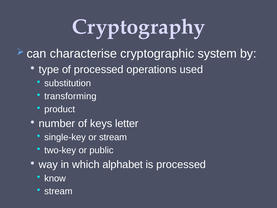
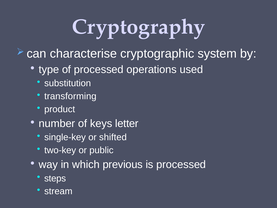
or stream: stream -> shifted (113, 137)
alphabet: alphabet -> previous (123, 164)
know: know -> steps (55, 178)
